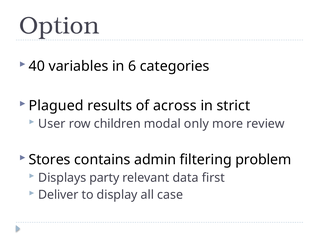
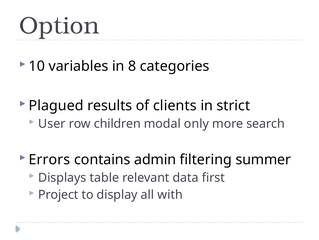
40: 40 -> 10 (37, 66)
6: 6 -> 8 (132, 66)
across: across -> clients (175, 105)
review: review -> search (266, 123)
Stores: Stores -> Errors (49, 159)
problem: problem -> summer (263, 159)
party: party -> table (104, 177)
Deliver: Deliver -> Project (58, 194)
case: case -> with (170, 194)
